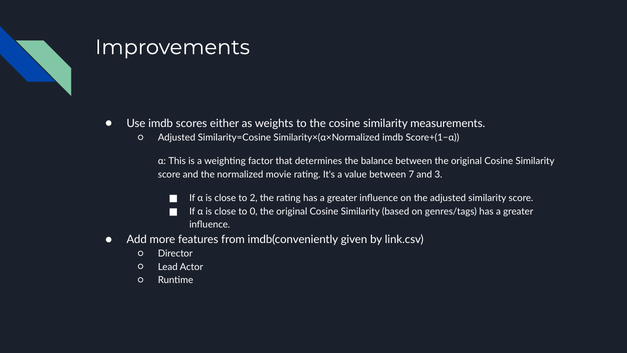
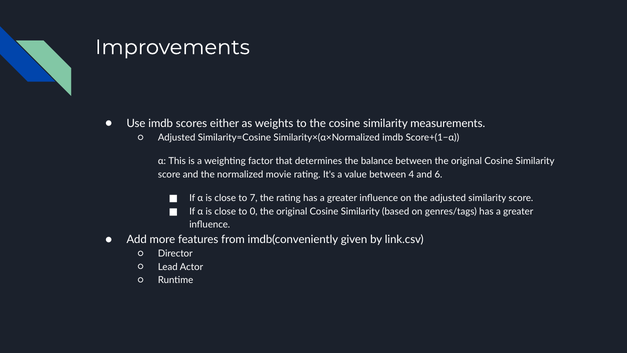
7: 7 -> 4 (411, 174)
3: 3 -> 6 (438, 174)
2: 2 -> 7 (254, 198)
